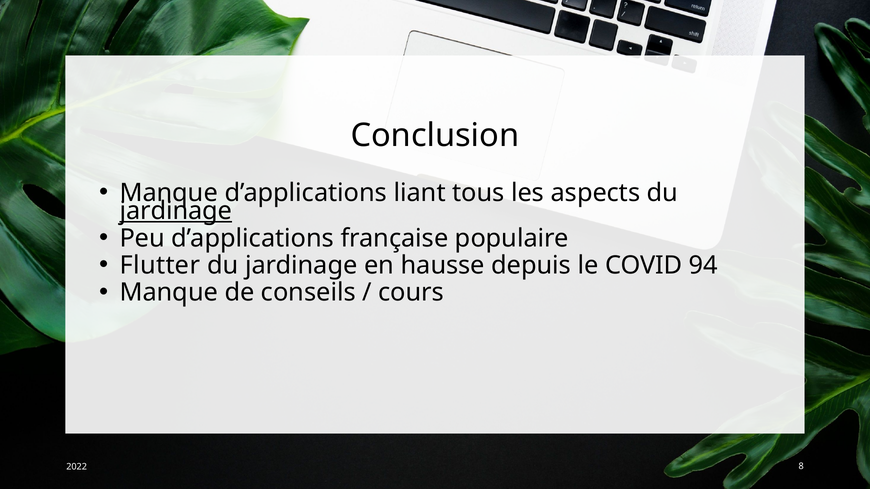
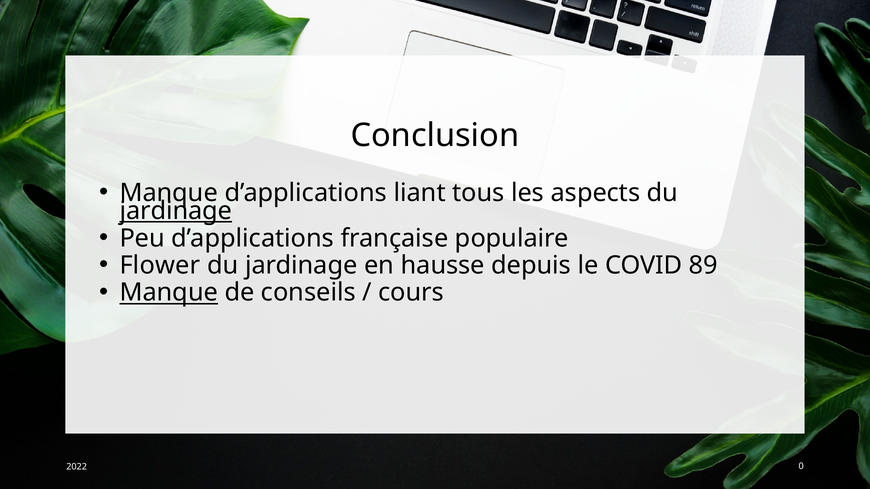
Flutter: Flutter -> Flower (160, 266)
94: 94 -> 89 (703, 266)
Manque underline: none -> present (169, 293)
8: 8 -> 0 (801, 466)
